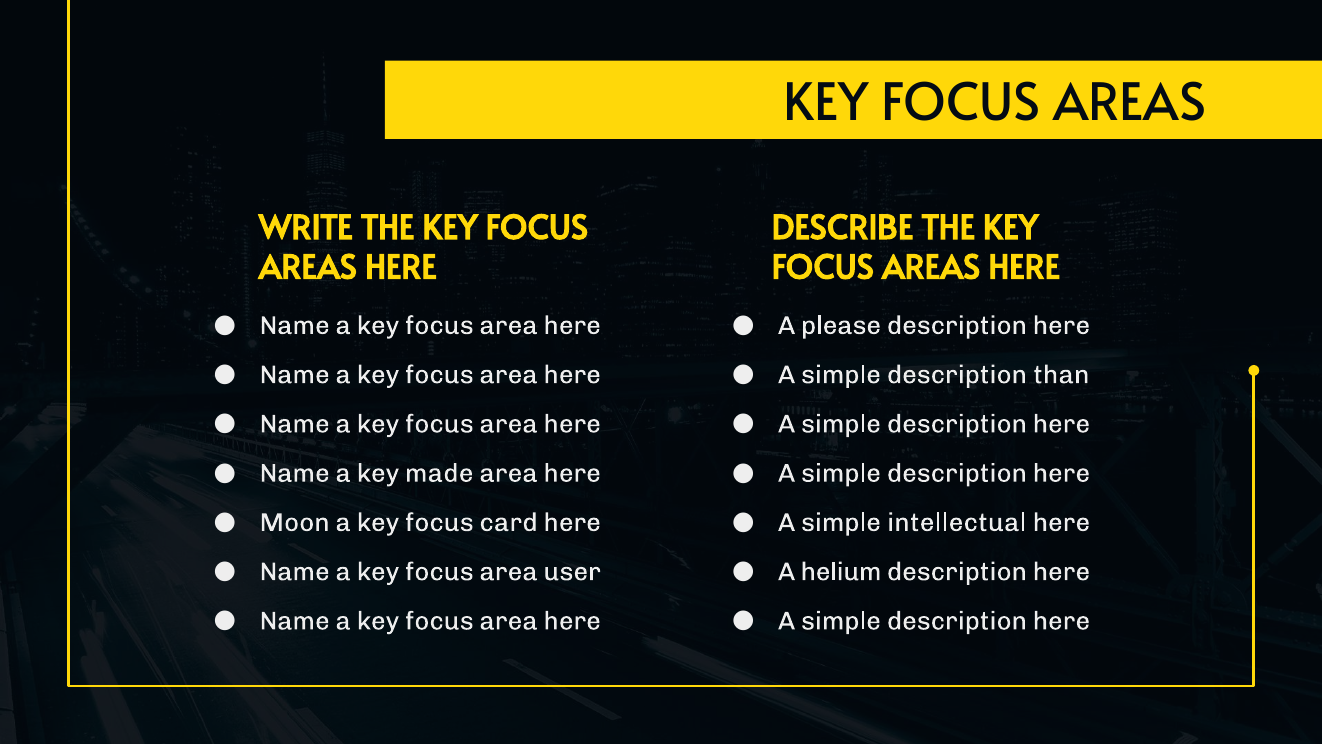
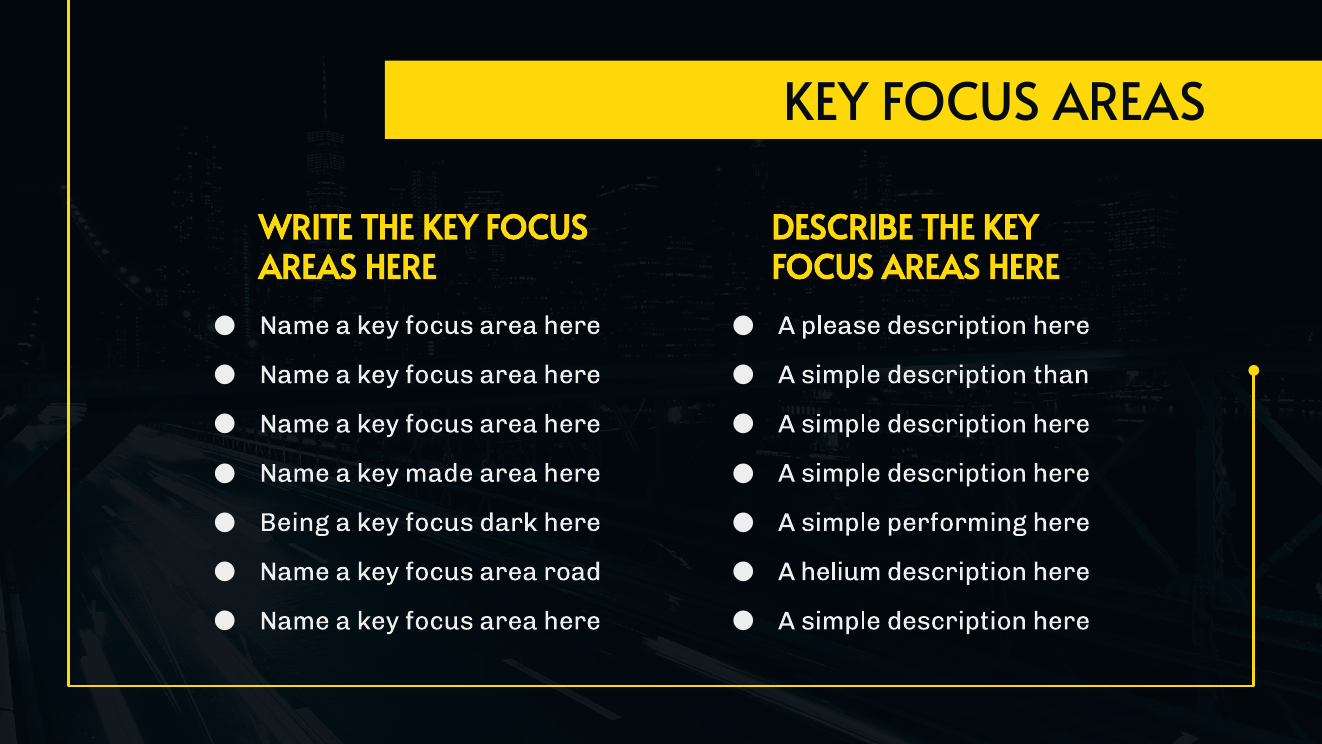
Moon: Moon -> Being (295, 522)
card: card -> dark (509, 522)
intellectual: intellectual -> performing (957, 522)
user: user -> road (572, 571)
